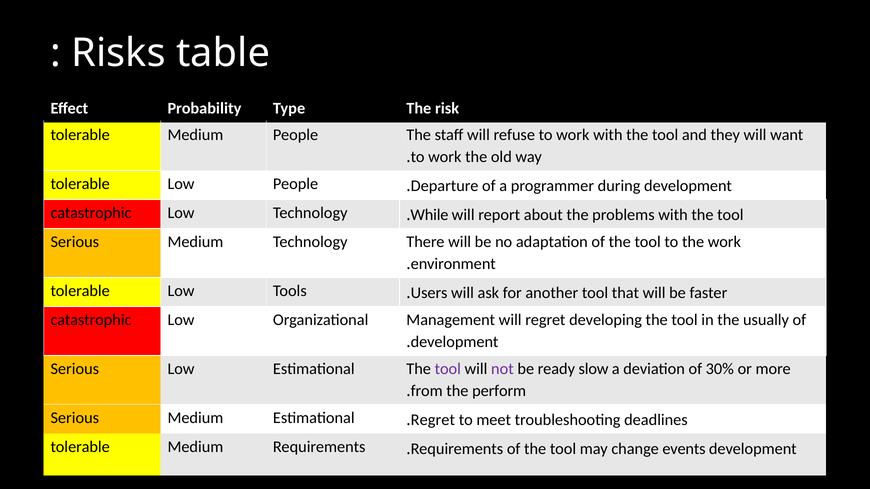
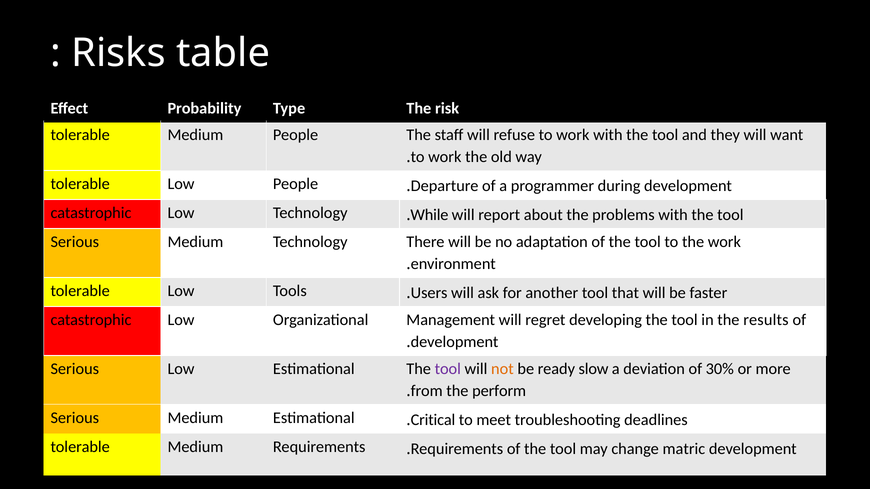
usually: usually -> results (766, 320)
not colour: purple -> orange (502, 369)
Estimational Regret: Regret -> Critical (433, 420)
events: events -> matric (684, 449)
